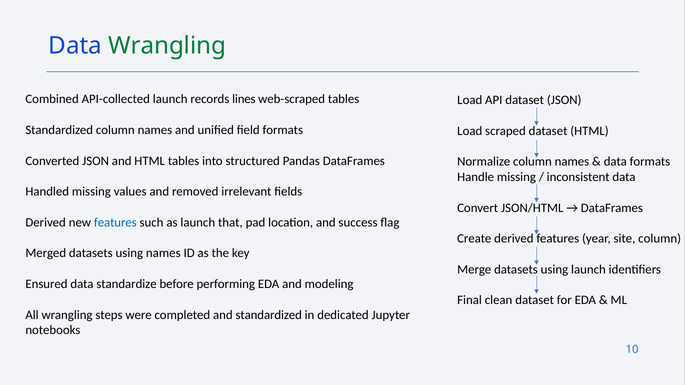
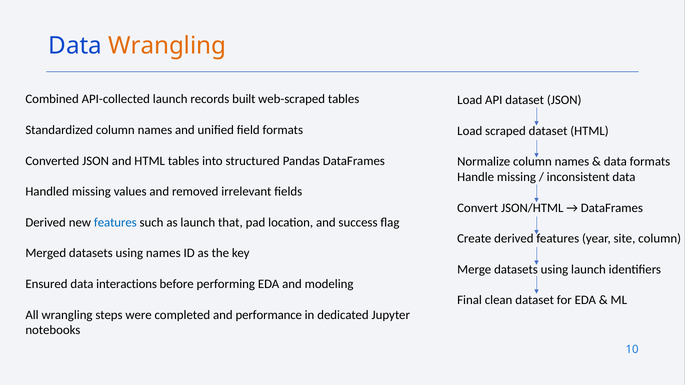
Wrangling colour: green -> orange (167, 46)
lines: lines -> built (244, 99)
standardize: standardize -> interactions (127, 284)
and standardized: standardized -> performance (269, 315)
